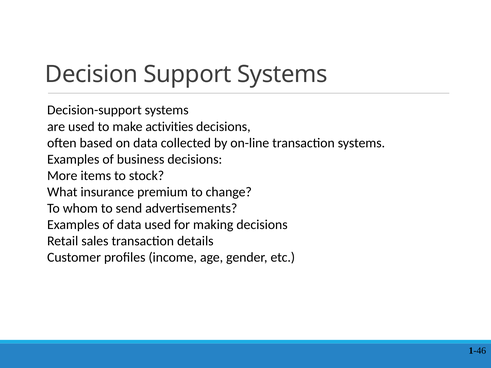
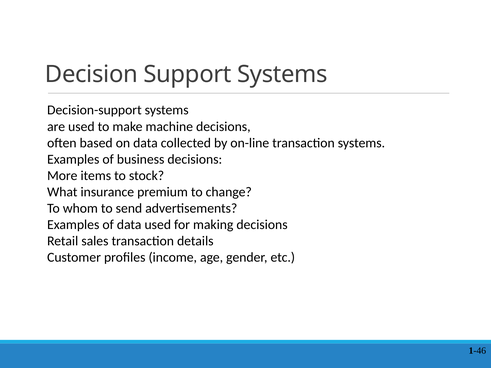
activities: activities -> machine (169, 127)
